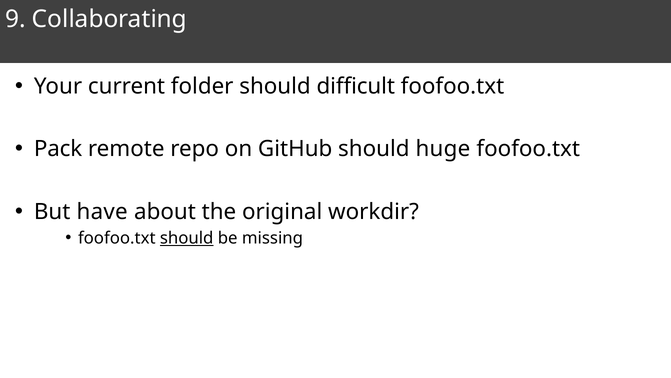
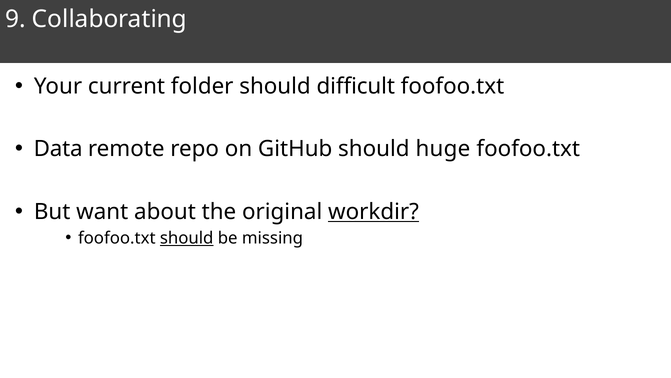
Pack: Pack -> Data (58, 149)
have: have -> want (102, 212)
workdir underline: none -> present (373, 212)
